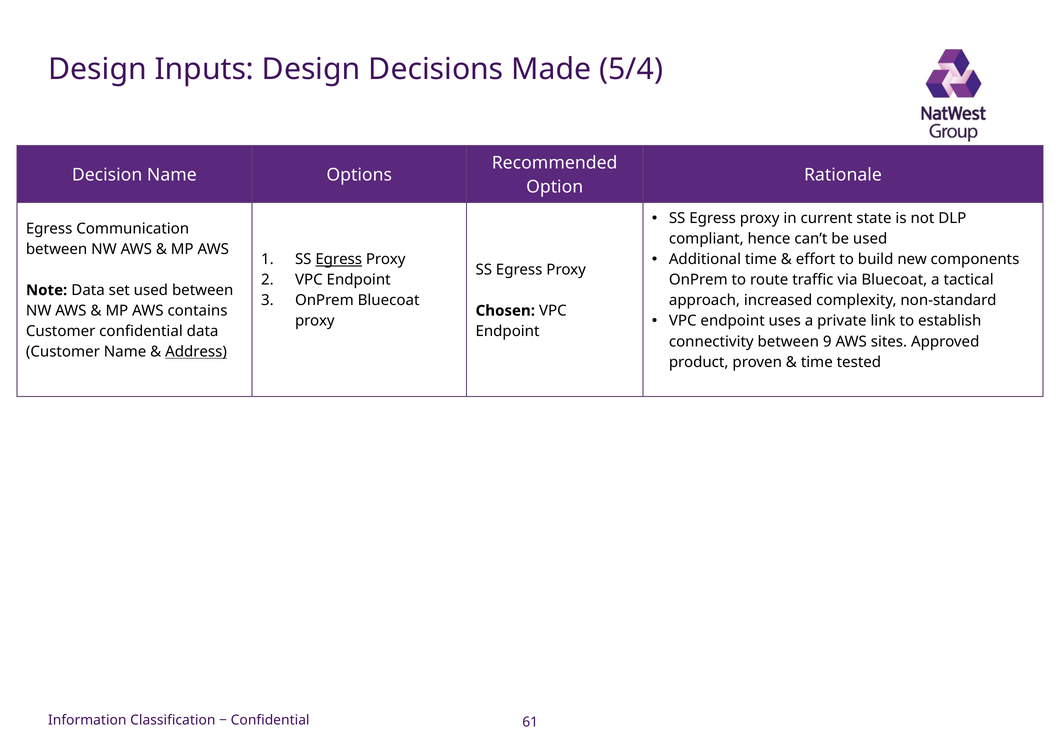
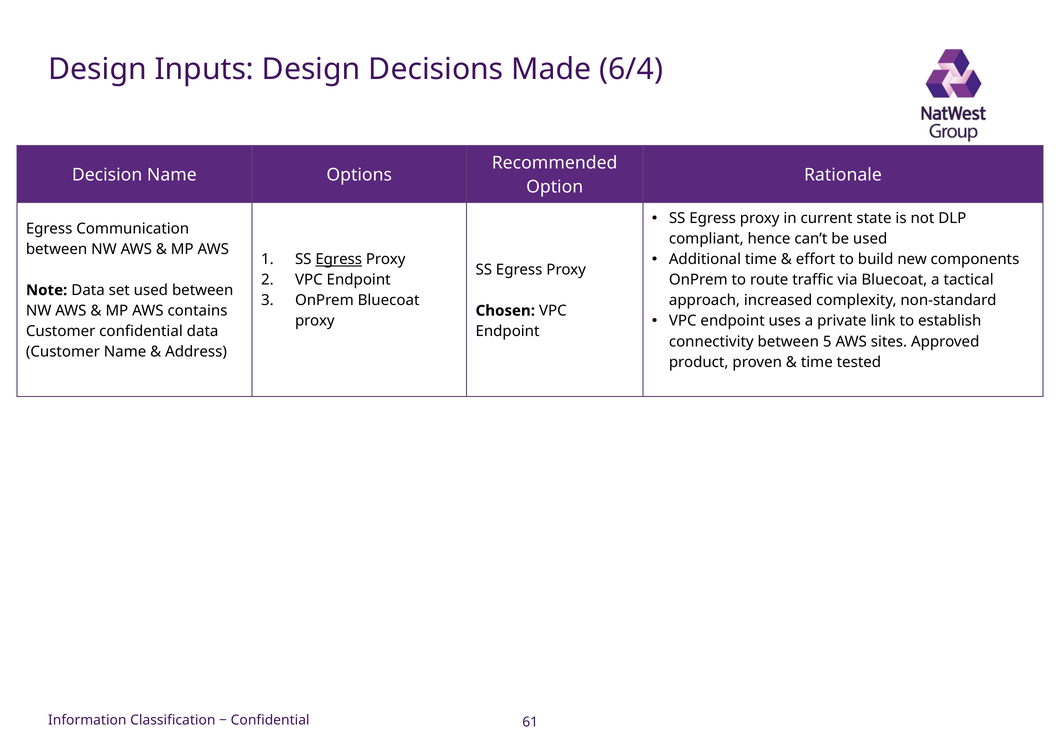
5/4: 5/4 -> 6/4 (631, 69)
9: 9 -> 5 (827, 342)
Address underline: present -> none (196, 352)
